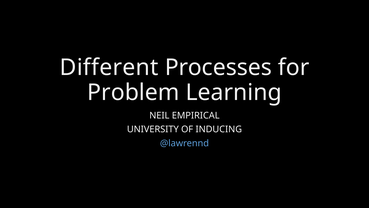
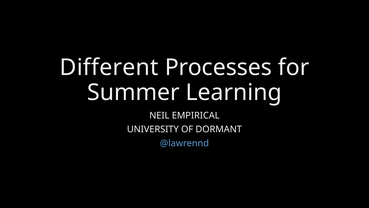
Problem: Problem -> Summer (133, 92)
INDUCING: INDUCING -> DORMANT (219, 129)
